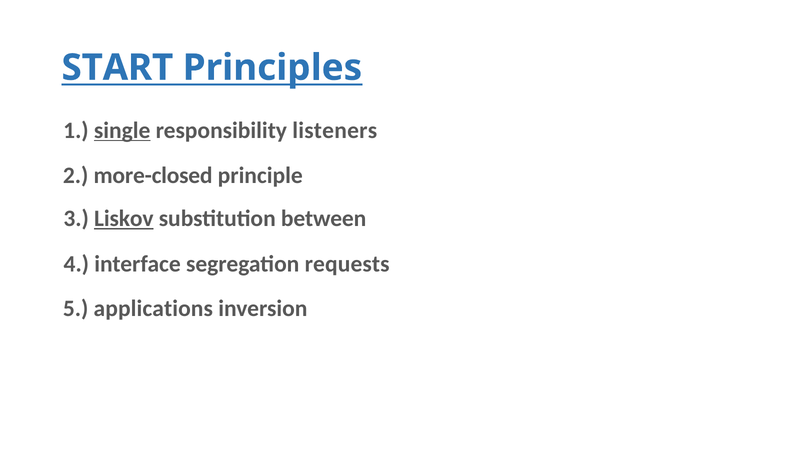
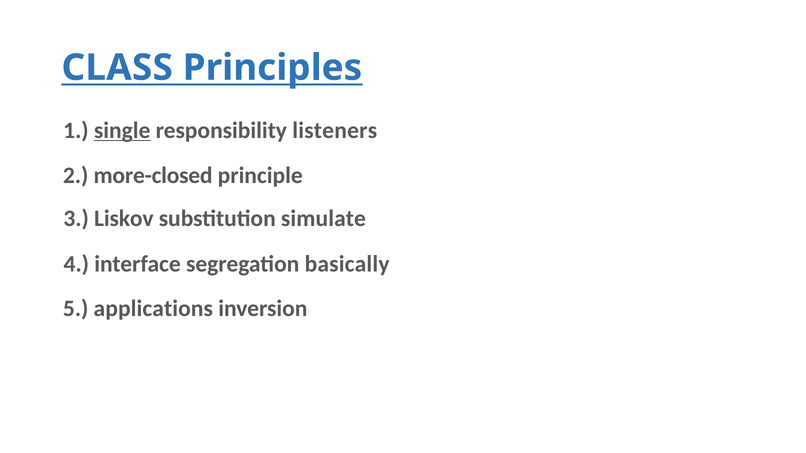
START: START -> CLASS (117, 68)
Liskov underline: present -> none (124, 219)
between: between -> simulate (323, 219)
requests: requests -> basically (347, 264)
